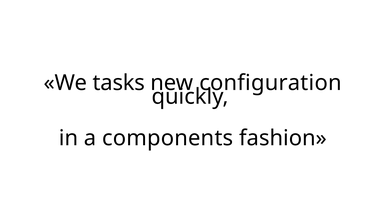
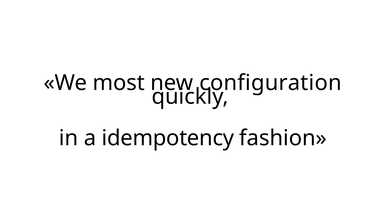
tasks: tasks -> most (119, 83)
components: components -> idempotency (168, 138)
